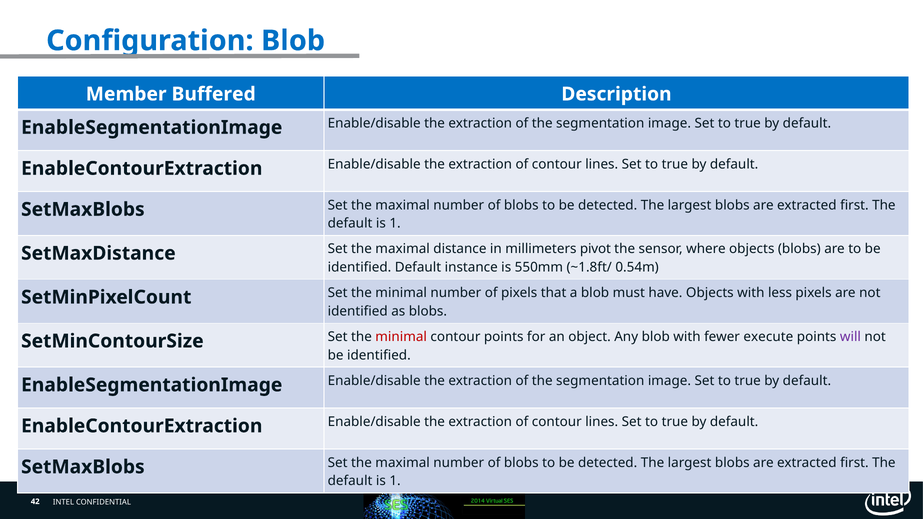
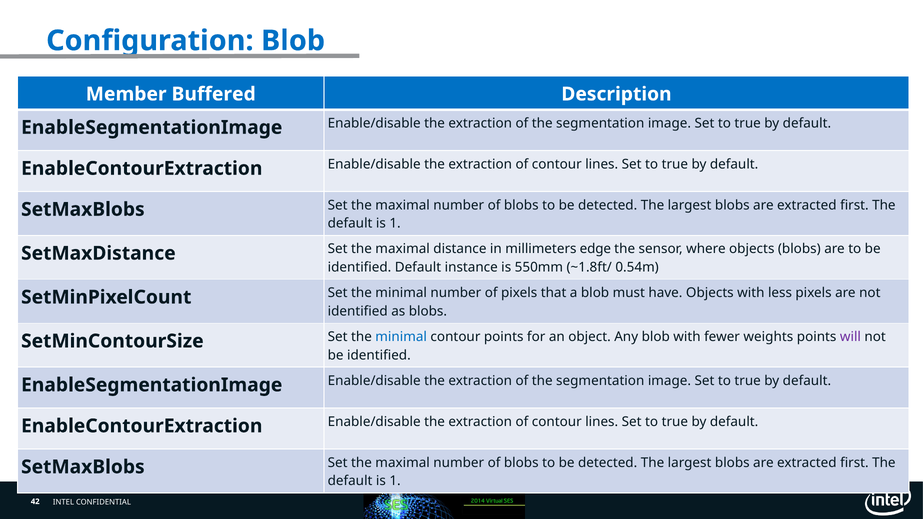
pivot: pivot -> edge (595, 249)
minimal colour: red -> blue (401, 337)
execute: execute -> weights (768, 337)
